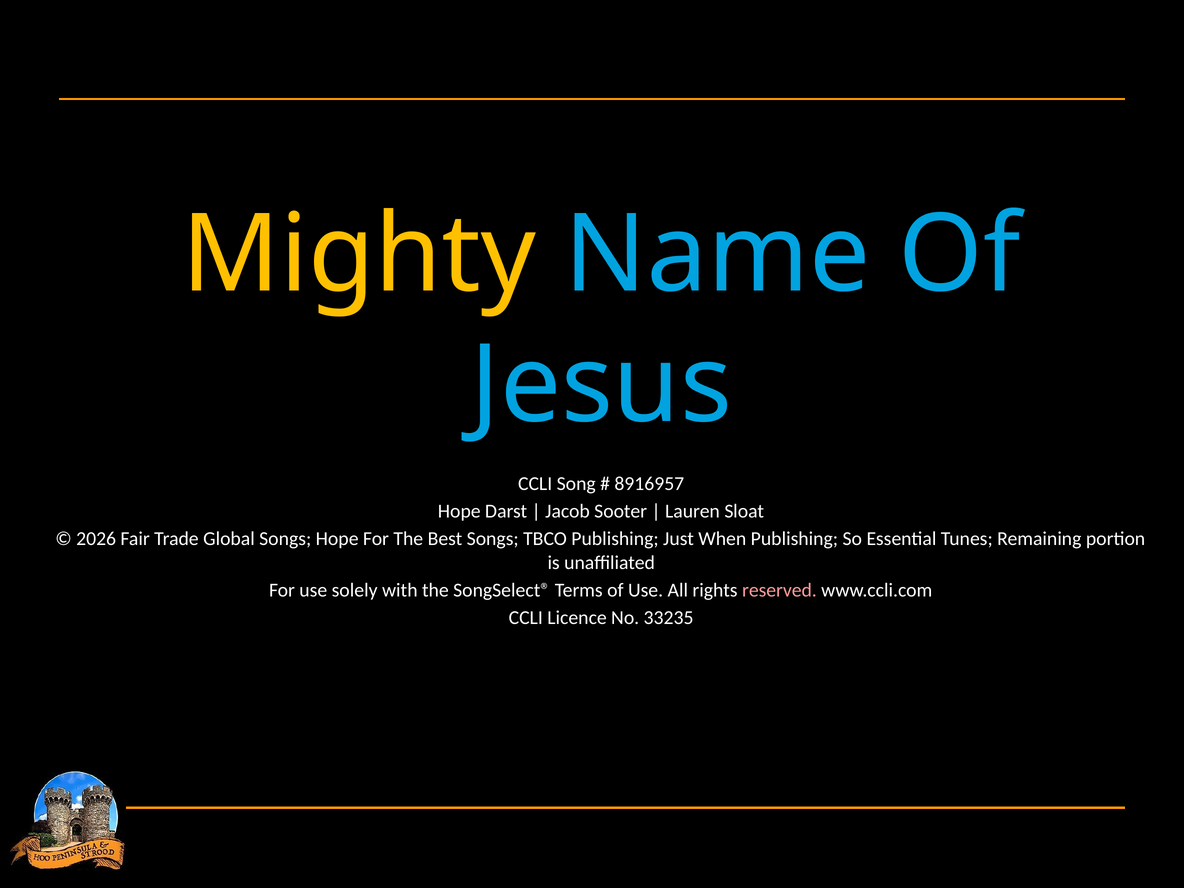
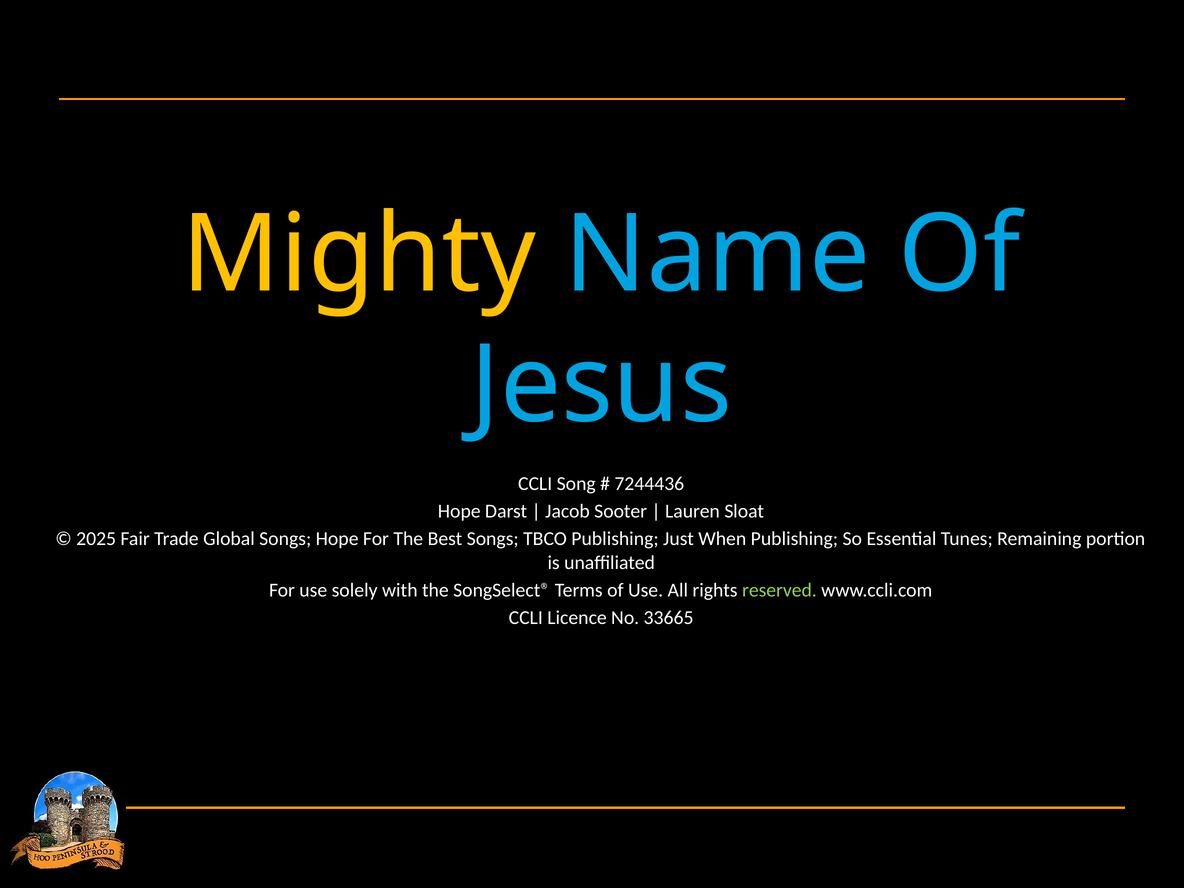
8916957: 8916957 -> 7244436 (649, 484)
2026: 2026 -> 2025 (96, 539)
reserved colour: pink -> light green (779, 590)
33235: 33235 -> 33665 (669, 618)
